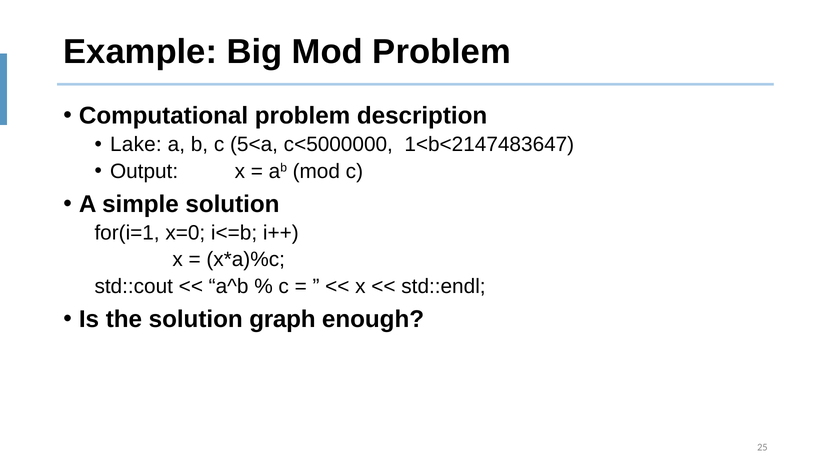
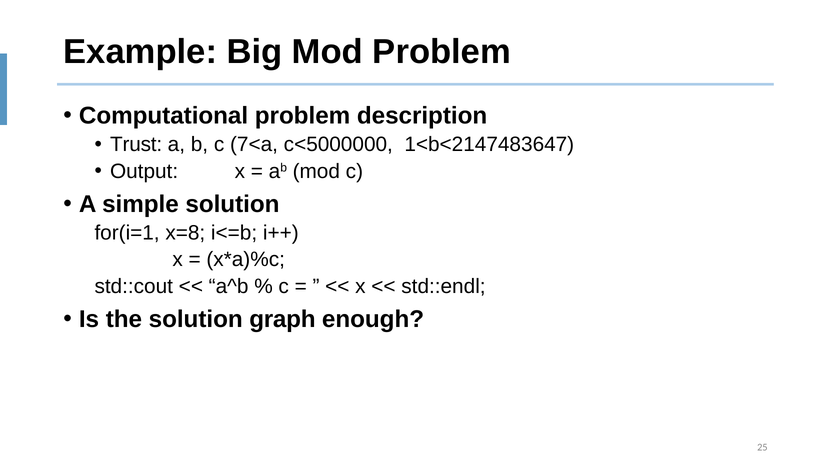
Lake: Lake -> Trust (136, 145)
5<a: 5<a -> 7<a (254, 145)
x=0: x=0 -> x=8 (185, 233)
